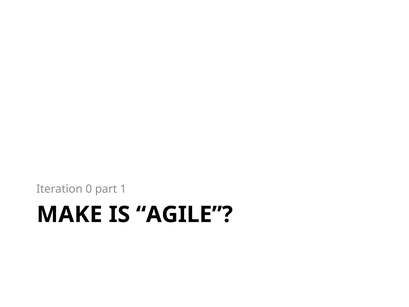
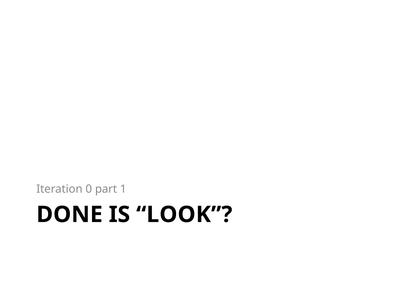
MAKE: MAKE -> DONE (70, 214)
AGILE: AGILE -> LOOK (184, 214)
